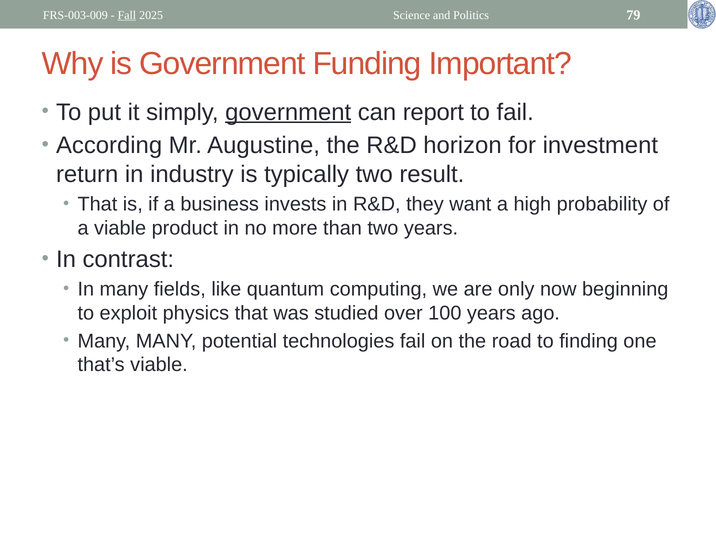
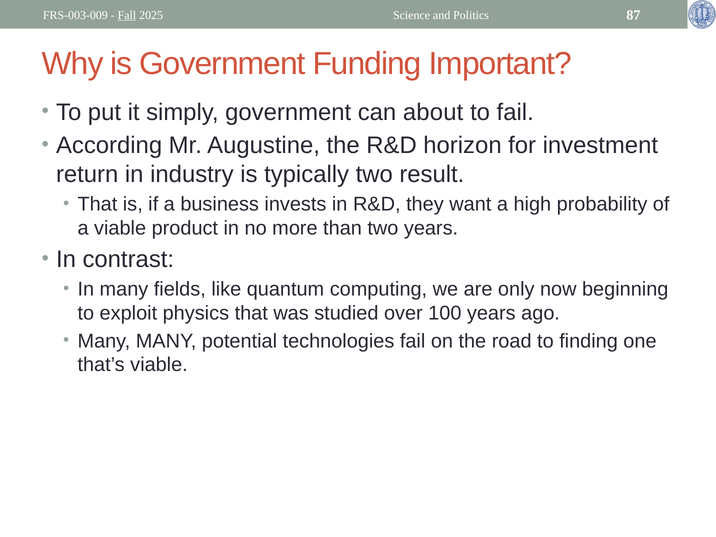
79: 79 -> 87 (633, 15)
government underline: present -> none (288, 112)
report: report -> about (433, 112)
